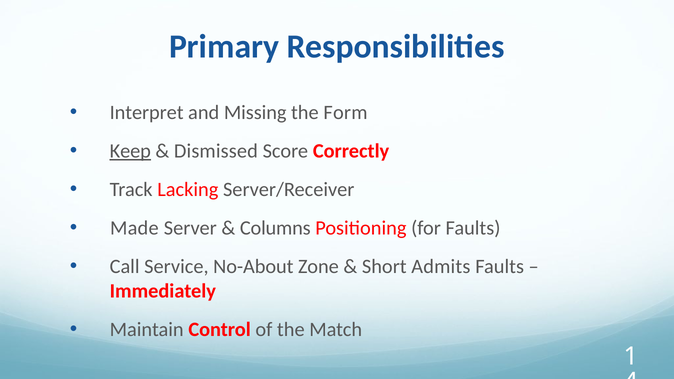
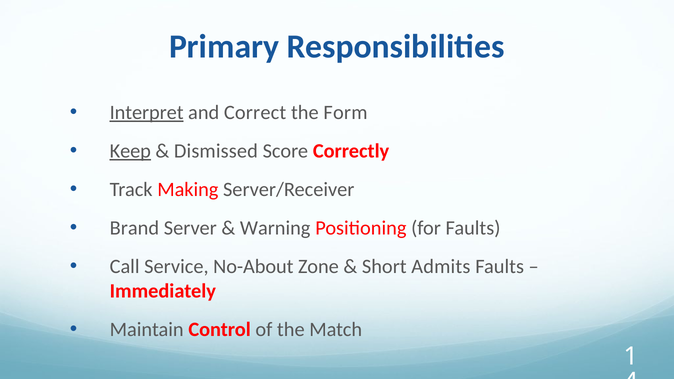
Interpret underline: none -> present (147, 113)
Missing: Missing -> Correct (255, 113)
Lacking: Lacking -> Making (188, 190)
Made: Made -> Brand (134, 228)
Columns: Columns -> Warning (275, 228)
